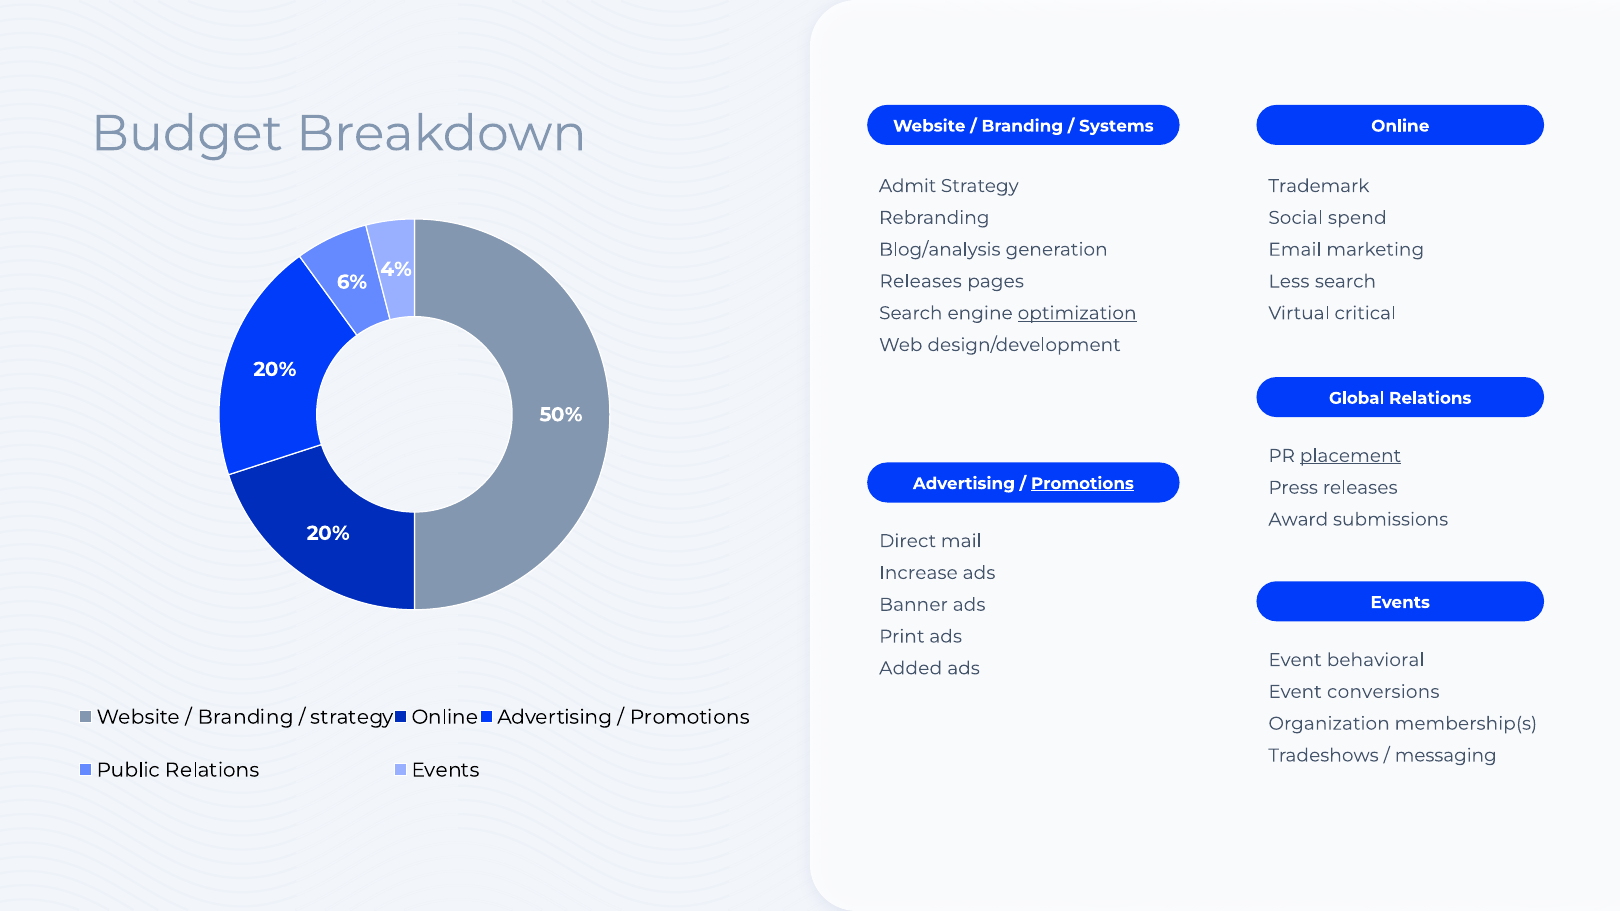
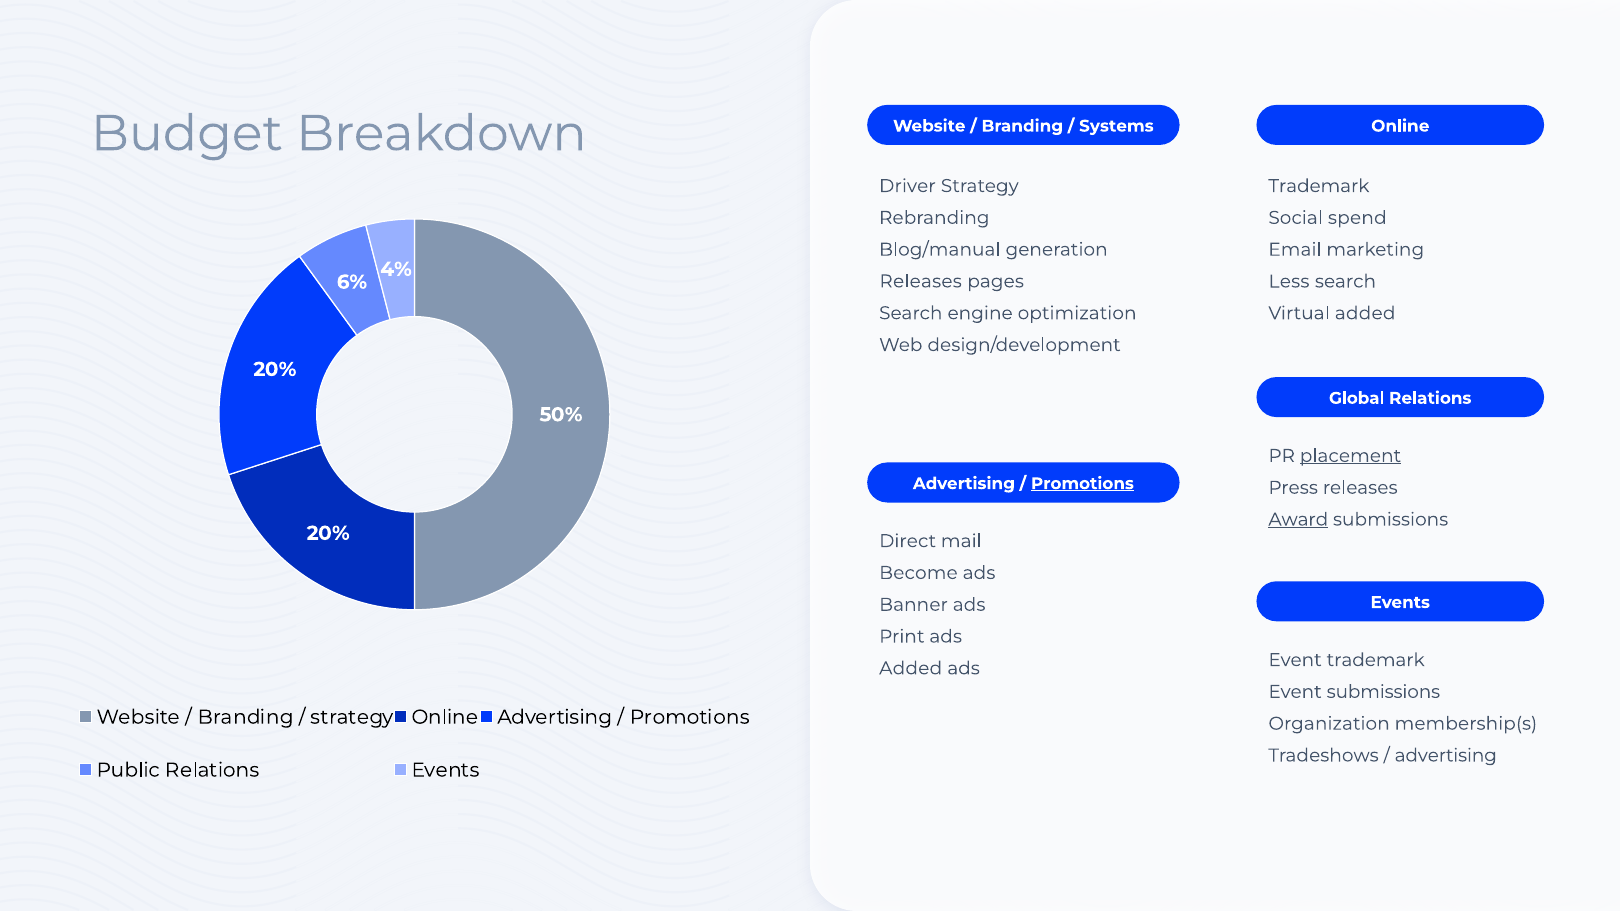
Admit: Admit -> Driver (907, 186)
Blog/analysis: Blog/analysis -> Blog/manual (940, 250)
optimization underline: present -> none (1077, 313)
Virtual critical: critical -> added (1365, 313)
Award underline: none -> present (1298, 520)
Increase: Increase -> Become (918, 573)
Event behavioral: behavioral -> trademark (1376, 660)
Event conversions: conversions -> submissions (1383, 692)
messaging: messaging -> advertising (1446, 756)
